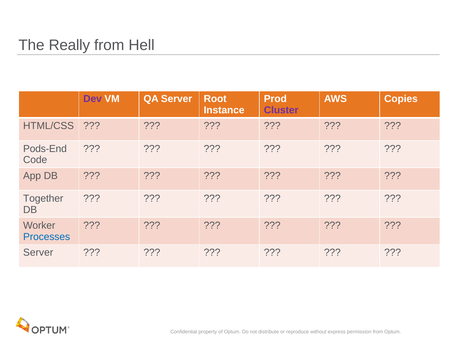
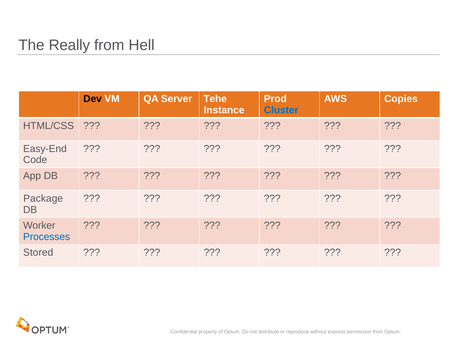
Dev colour: purple -> black (93, 99)
Root: Root -> Tehe (215, 99)
Cluster colour: purple -> blue (281, 110)
Pods-End: Pods-End -> Easy-End (45, 148)
Together: Together -> Package (43, 198)
Server: Server -> Stored (38, 252)
